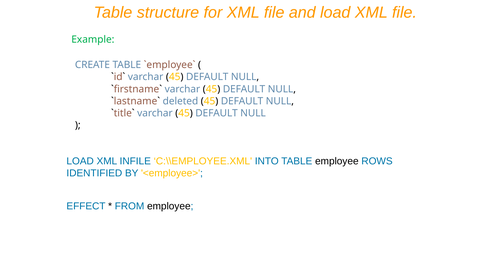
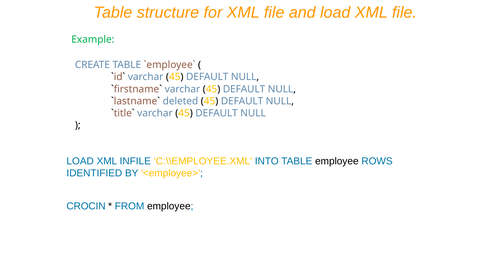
EFFECT: EFFECT -> CROCIN (86, 206)
